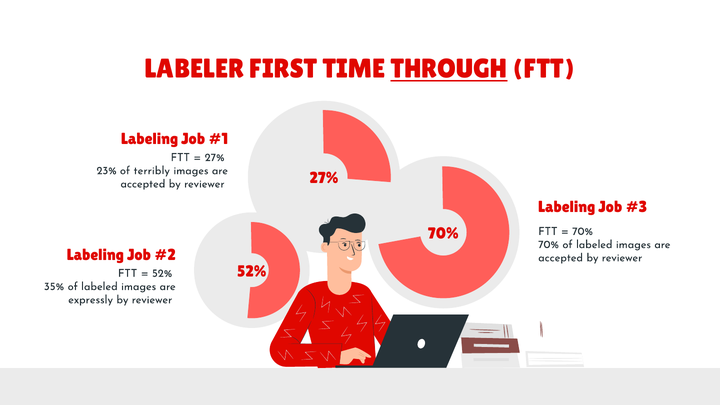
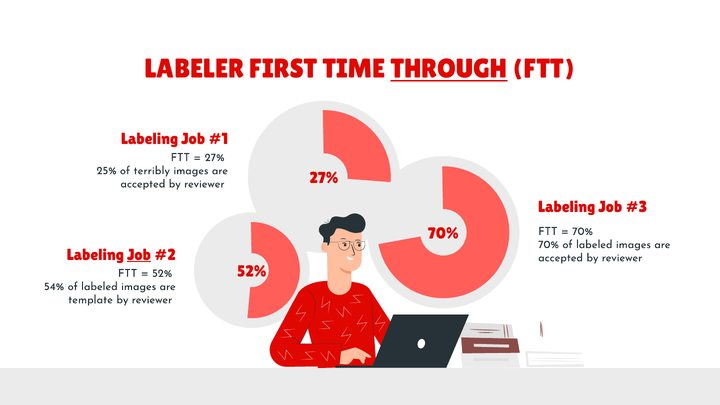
23%: 23% -> 25% (107, 171)
Job underline: none -> present (139, 255)
35%: 35% -> 54% (54, 286)
expressly: expressly -> template (91, 300)
